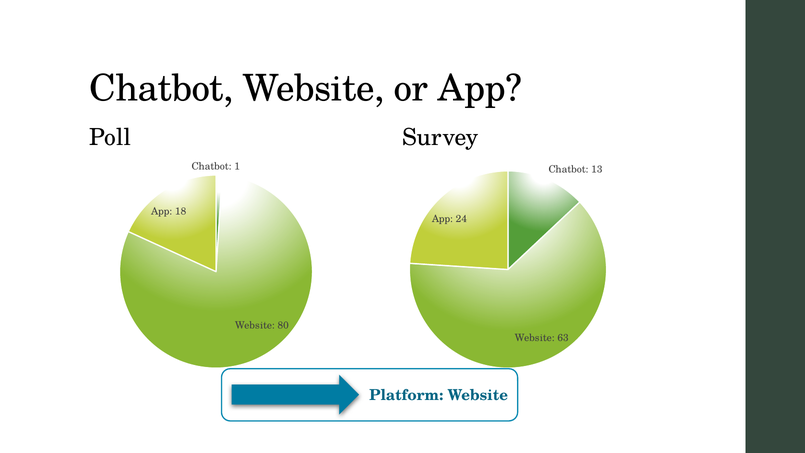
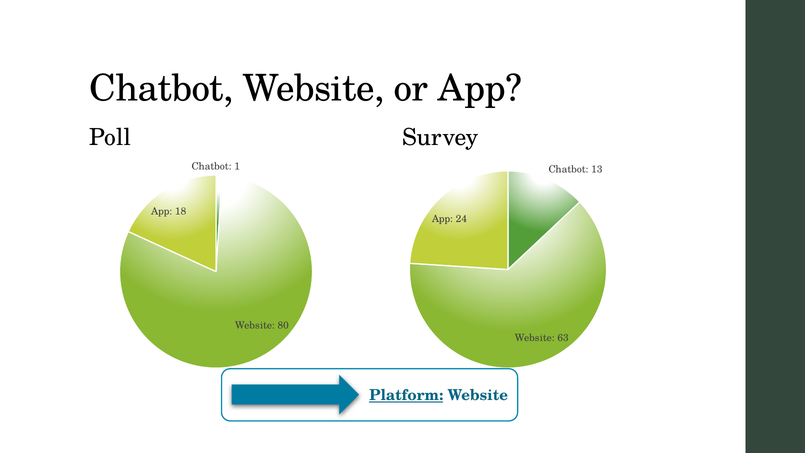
Platform underline: none -> present (406, 395)
